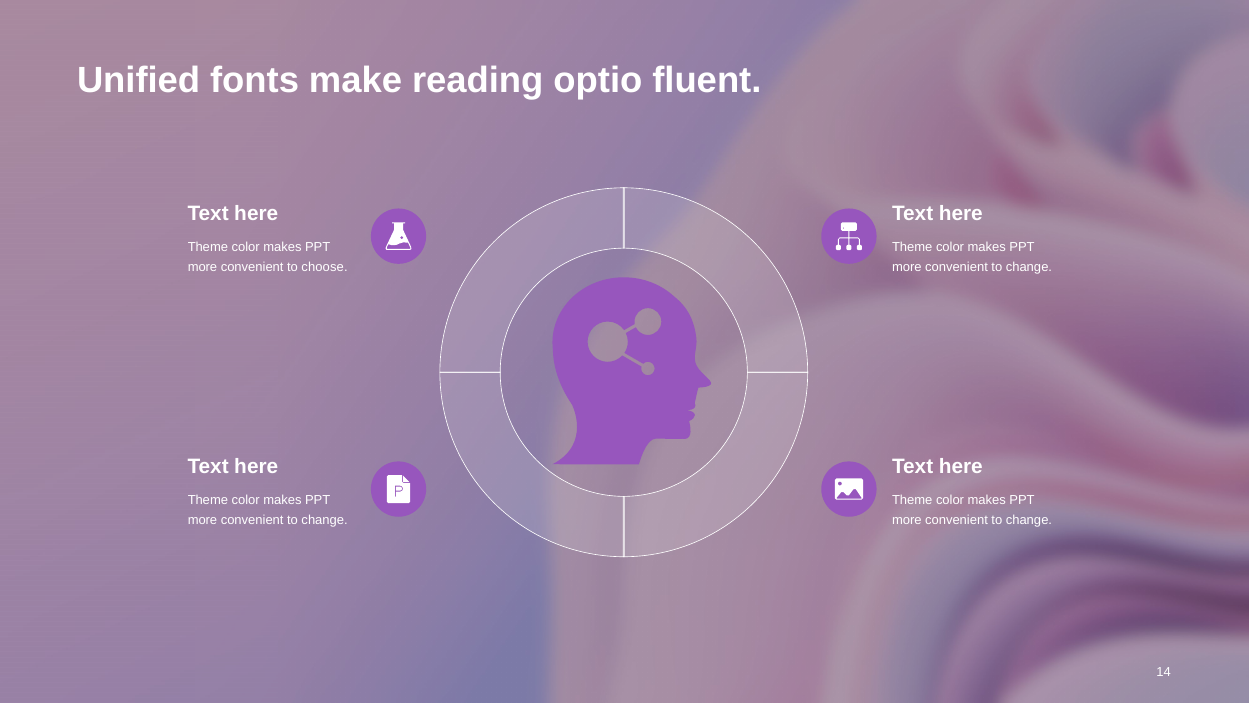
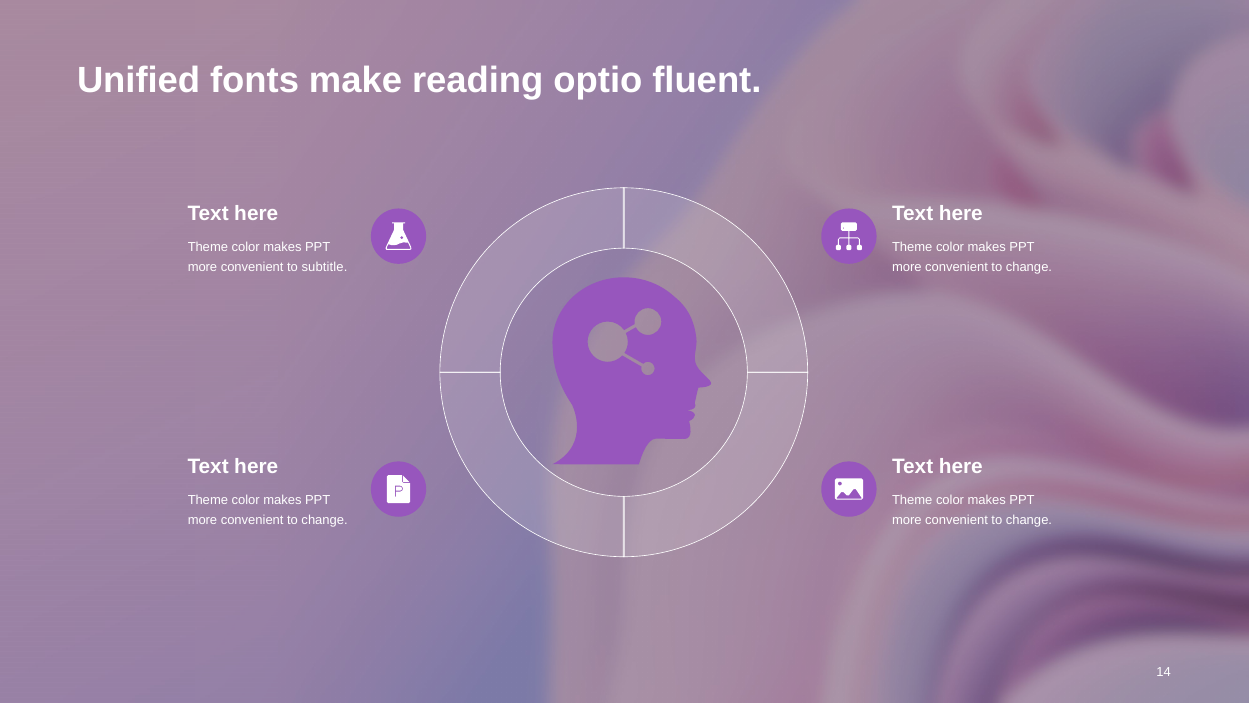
choose: choose -> subtitle (325, 267)
